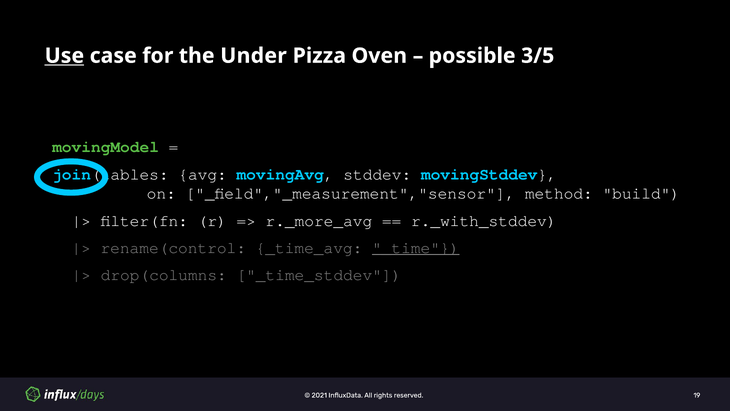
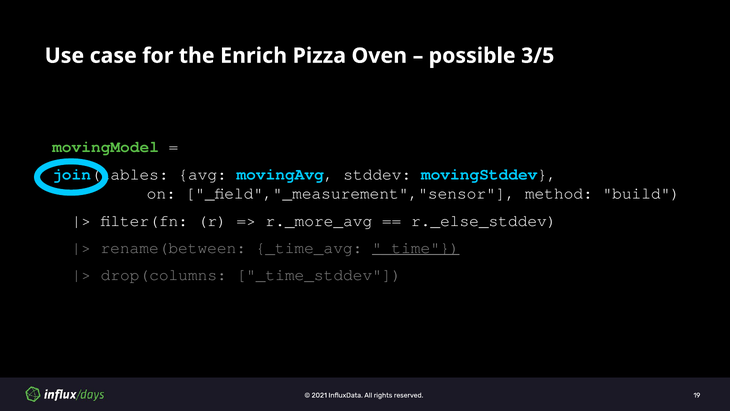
Use underline: present -> none (64, 56)
Under: Under -> Enrich (254, 56)
r._with_stddev: r._with_stddev -> r._else_stddev (484, 220)
rename(control: rename(control -> rename(between (173, 248)
